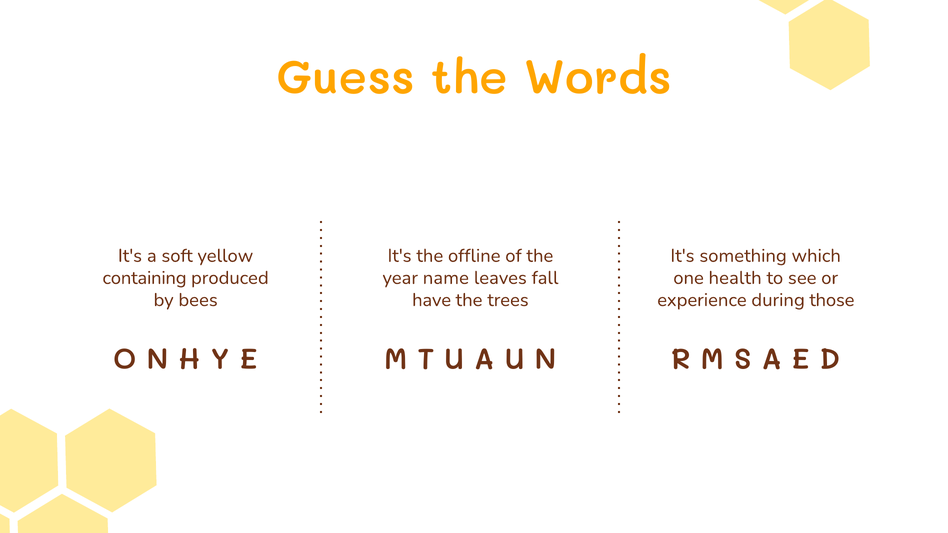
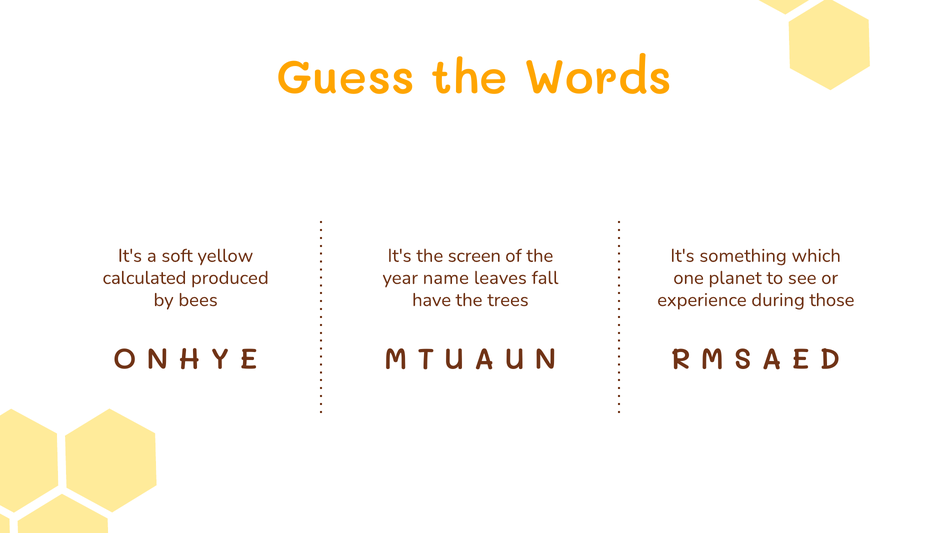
offline: offline -> screen (474, 256)
containing: containing -> calculated (144, 278)
health: health -> planet (735, 278)
